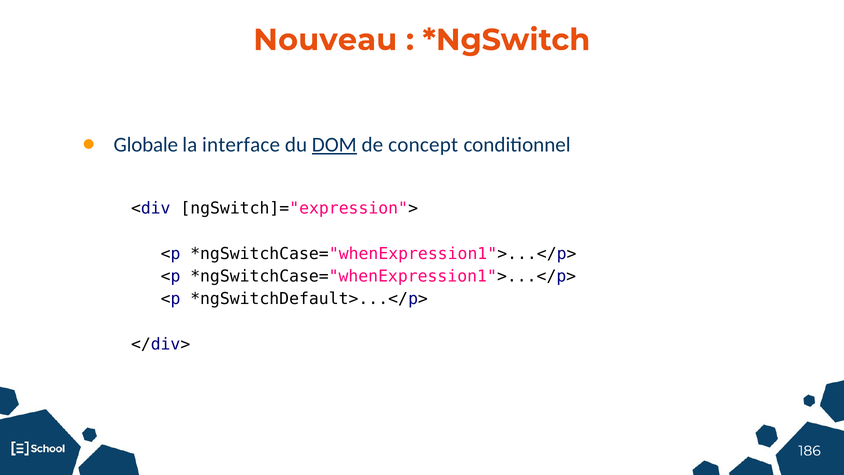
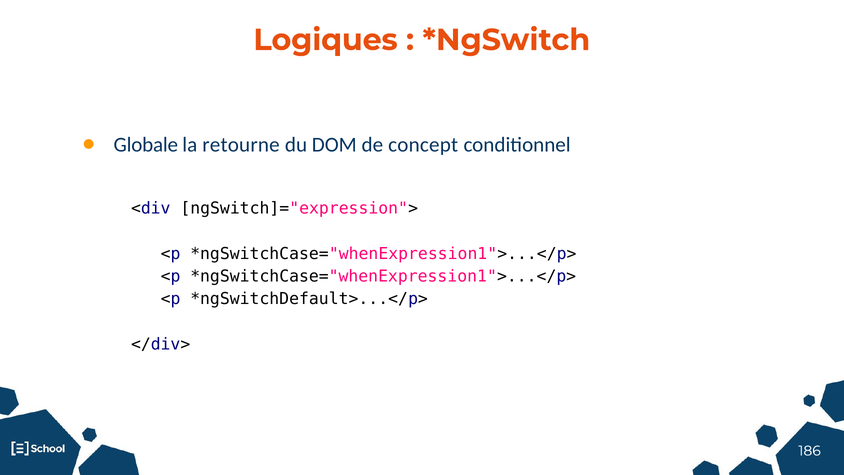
Nouveau: Nouveau -> Logiques (325, 40)
interface: interface -> retourne (241, 145)
DOM underline: present -> none (334, 145)
